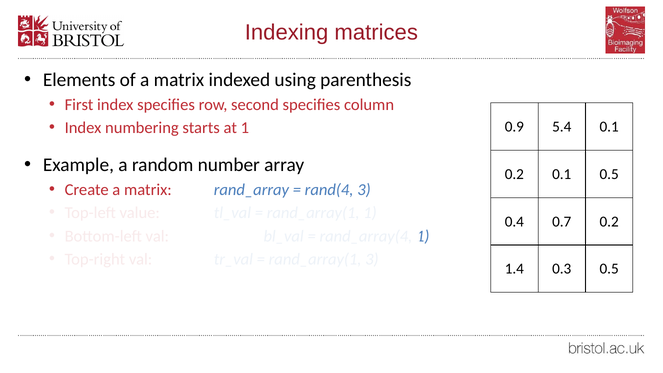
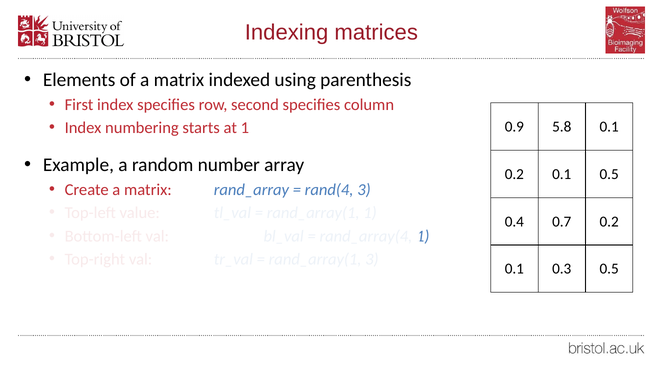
5.4: 5.4 -> 5.8 (562, 127)
1.4: 1.4 -> 0.1 (514, 269)
